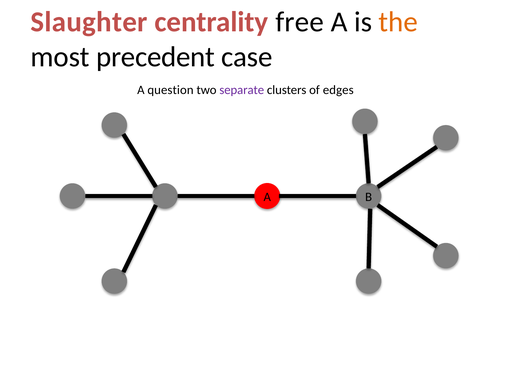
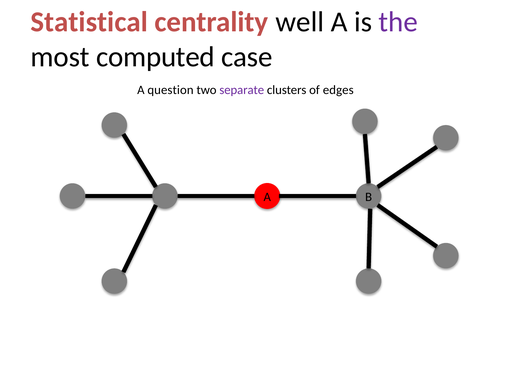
Slaughter: Slaughter -> Statistical (89, 22)
free: free -> well (300, 22)
the colour: orange -> purple (398, 22)
precedent: precedent -> computed (155, 57)
